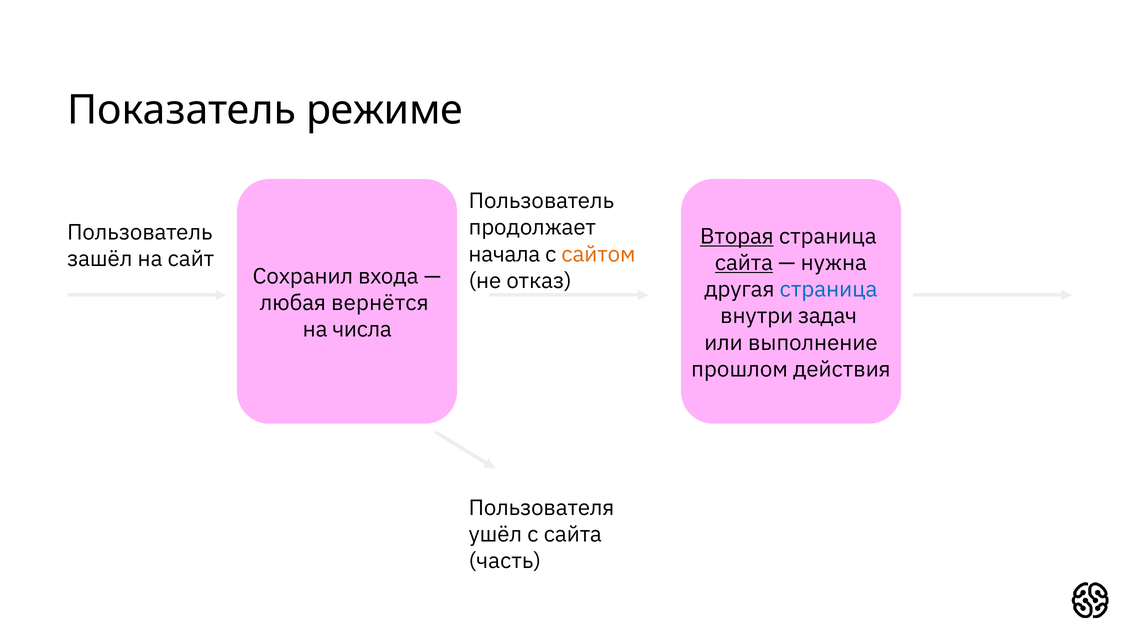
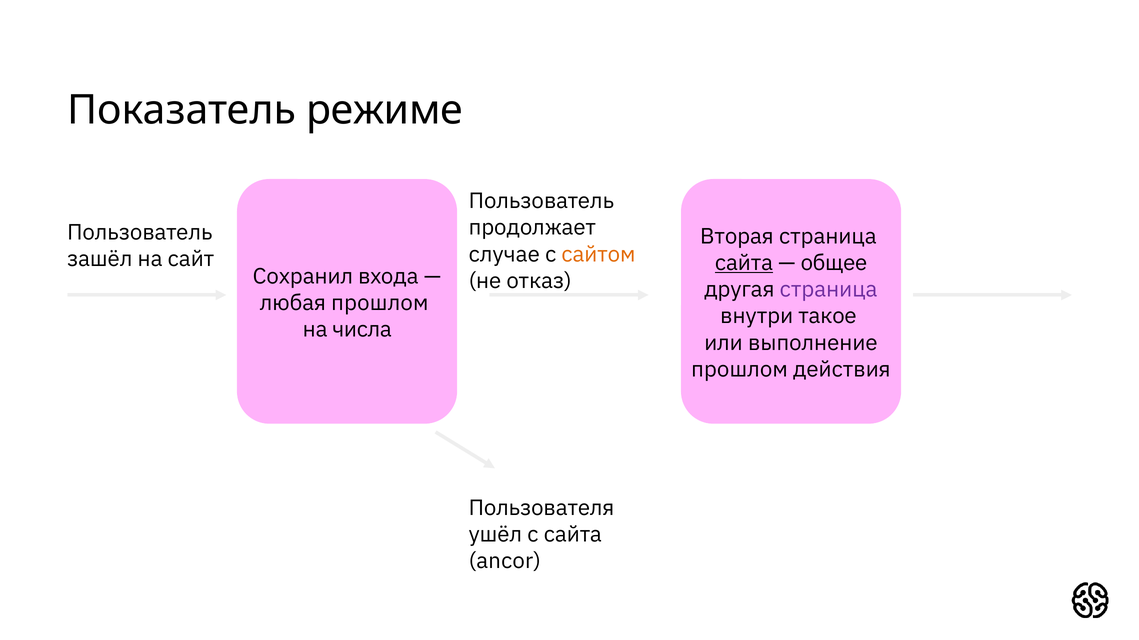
Вторая underline: present -> none (737, 237)
начала: начала -> случае (504, 255)
нужна: нужна -> общее (834, 263)
страница colour: blue -> purple (829, 290)
любая вернётся: вернётся -> прошлом (380, 303)
задач: задач -> такое (827, 316)
часть: часть -> ancor (505, 562)
